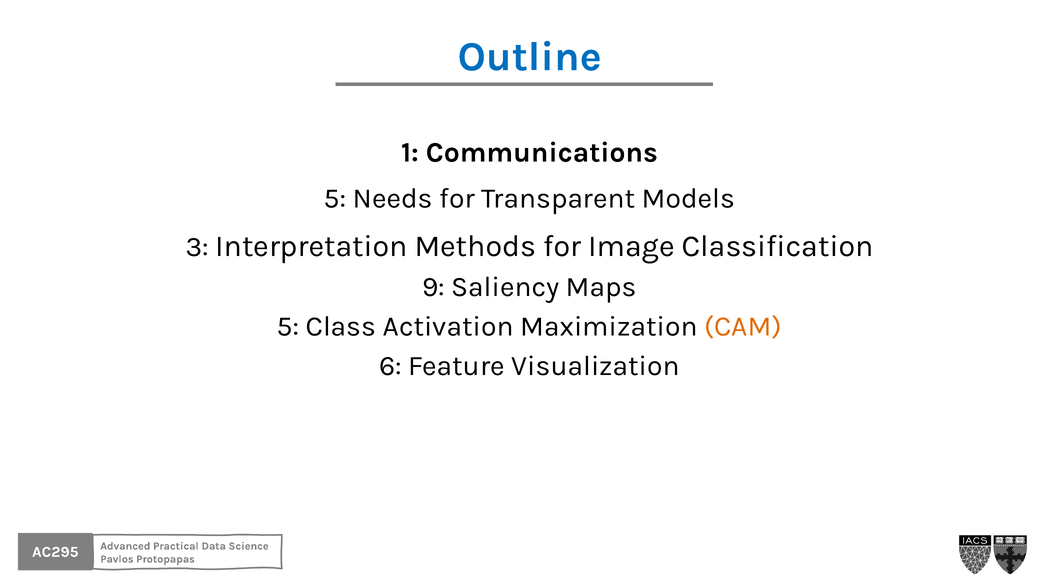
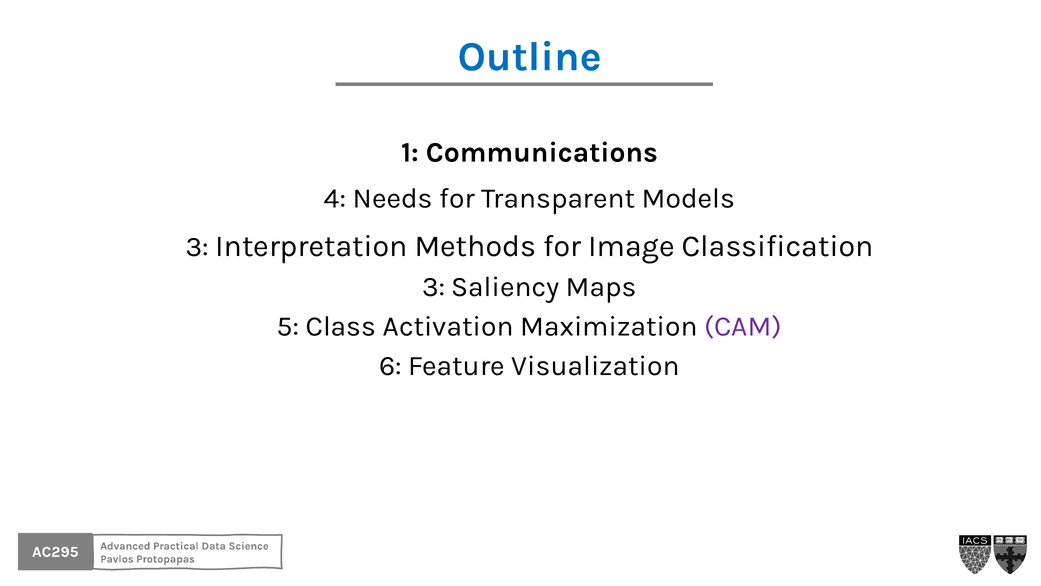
5: 5 -> 4 (335, 198)
9: 9 -> 3 (434, 287)
CAM colour: orange -> purple (743, 326)
